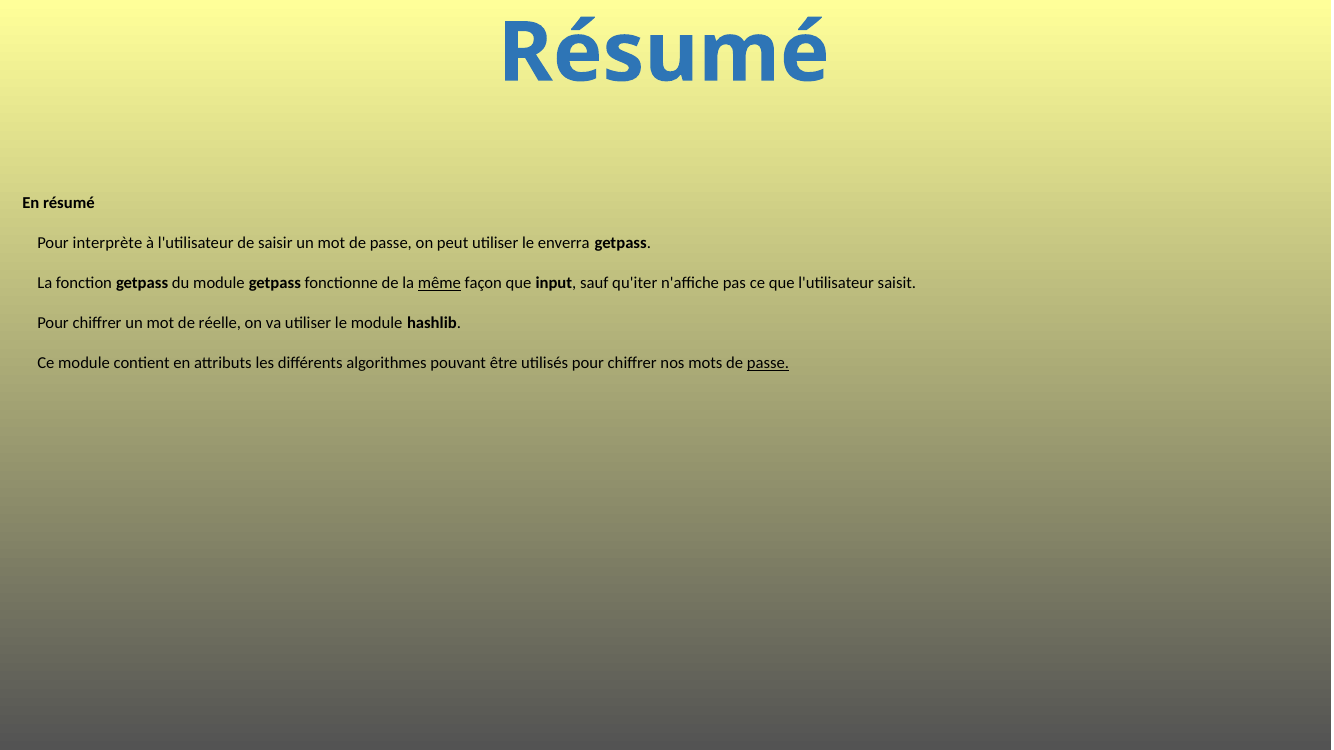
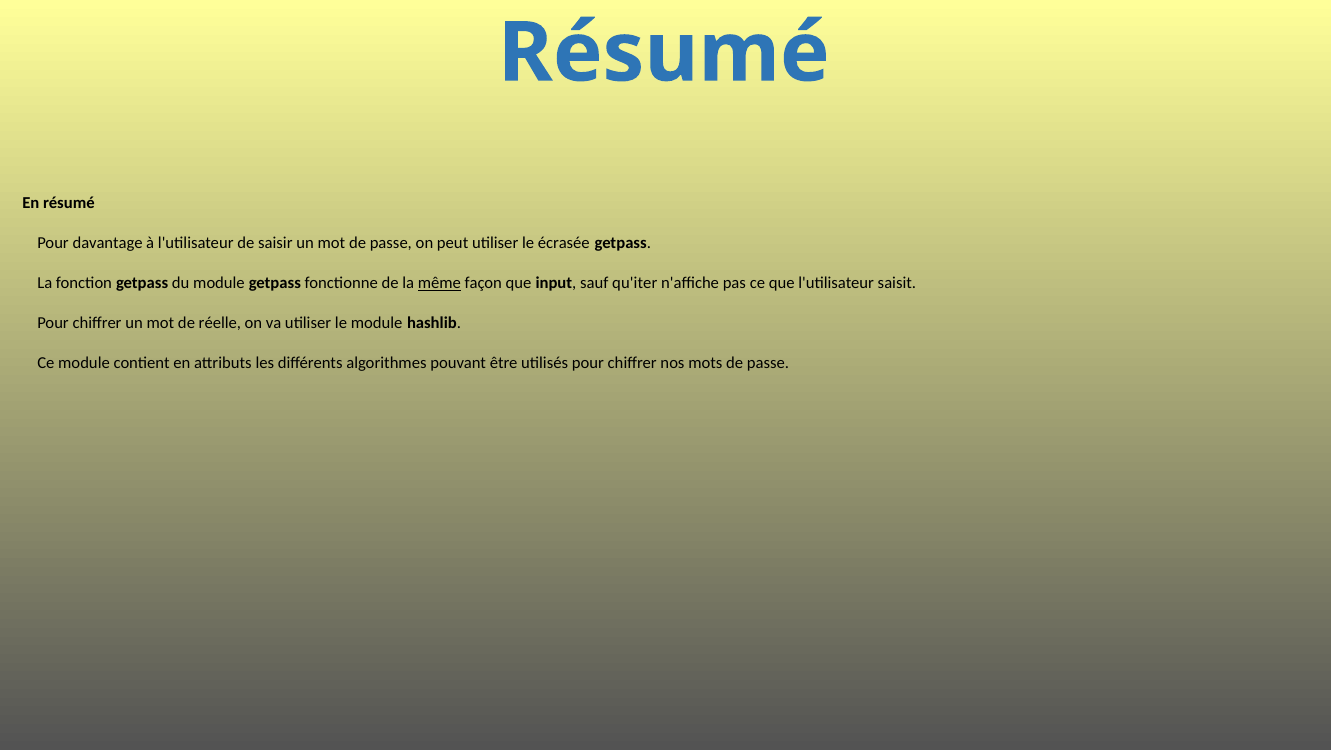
interprète: interprète -> davantage (108, 243)
enverra: enverra -> écrasée (564, 243)
passe underline: present -> none (768, 363)
